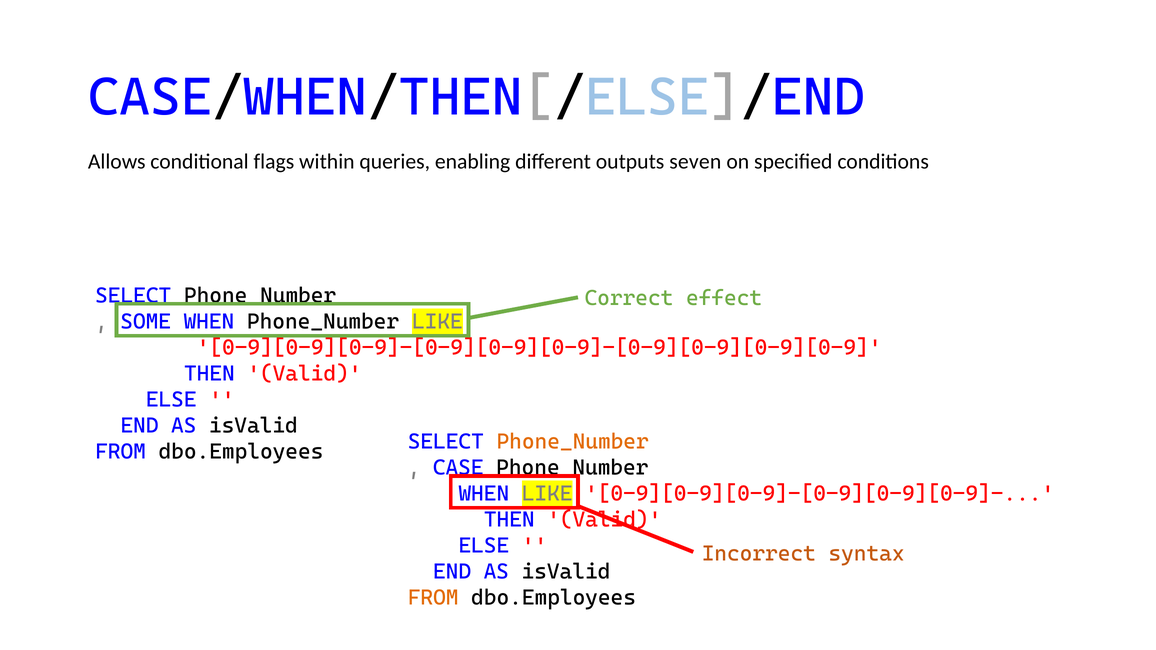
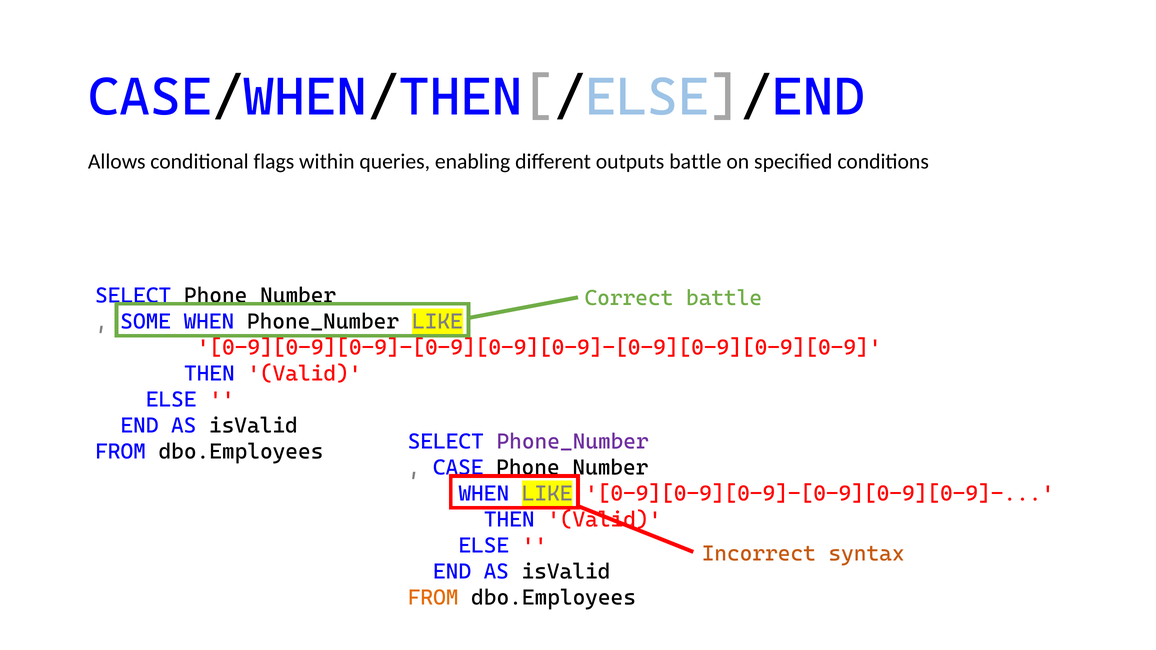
outputs seven: seven -> battle (695, 161)
Correct effect: effect -> battle (724, 298)
Phone_Number colour: orange -> purple (573, 442)
